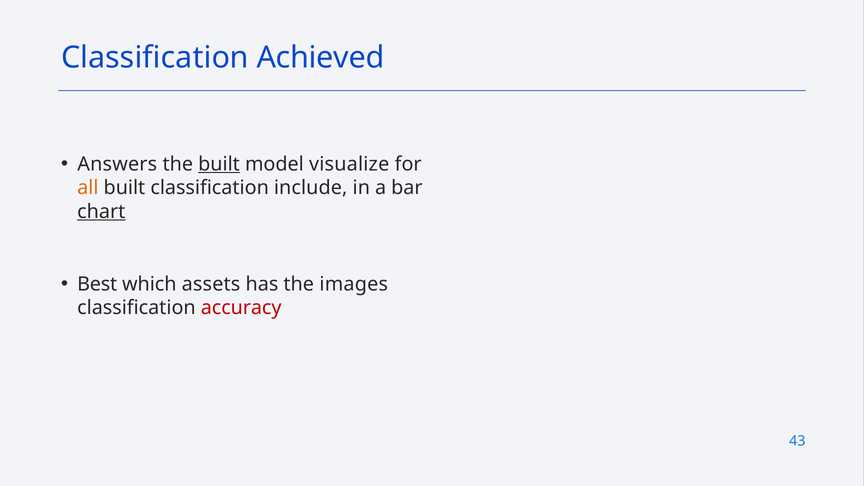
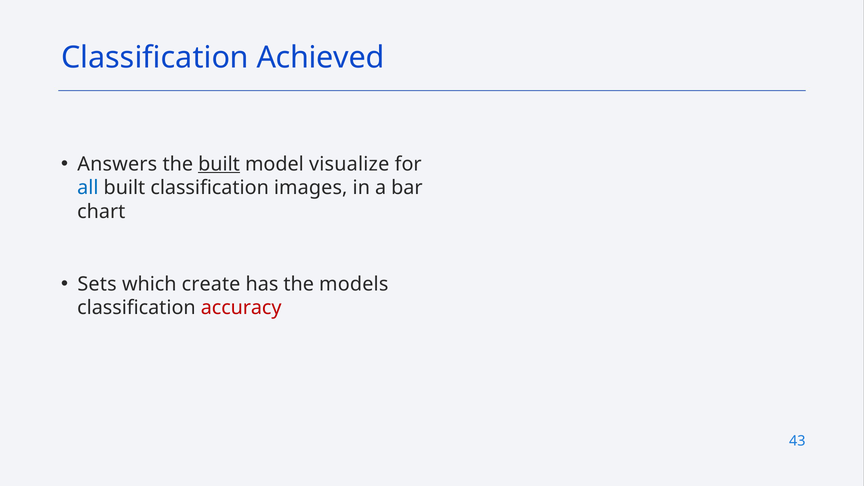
all colour: orange -> blue (88, 188)
include: include -> images (311, 188)
chart underline: present -> none (101, 211)
Best: Best -> Sets (97, 284)
assets: assets -> create (211, 284)
images: images -> models (354, 284)
